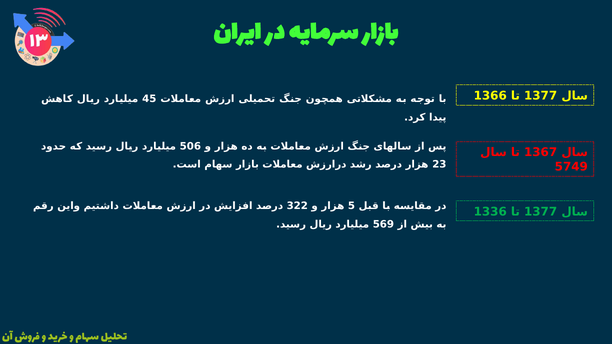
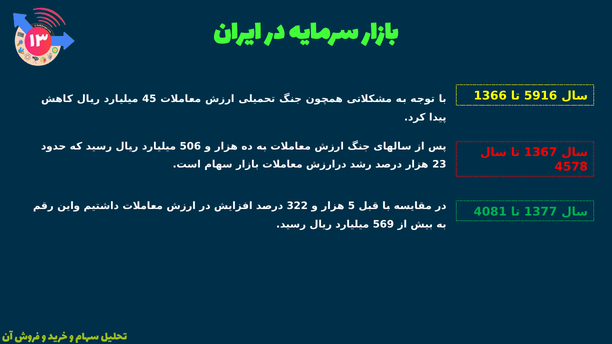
1377: 1377 -> 5916 (541, 96)
5749: 5749 -> 4578 (571, 167)
1336: 1336 -> 4081 (490, 212)
